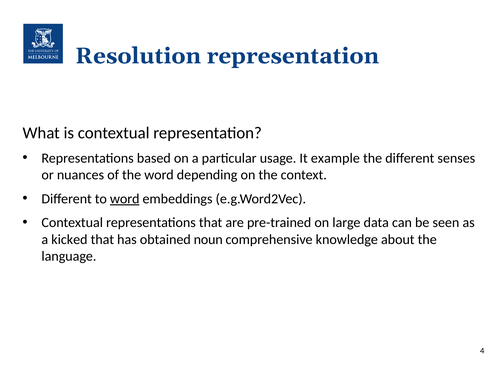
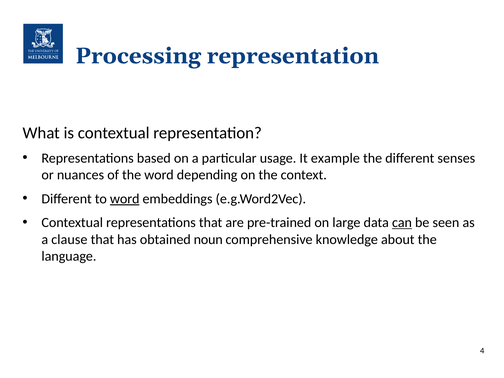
Resolution: Resolution -> Processing (138, 56)
can underline: none -> present (402, 223)
kicked: kicked -> clause (69, 239)
